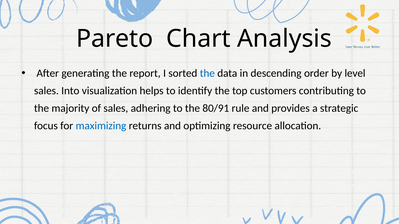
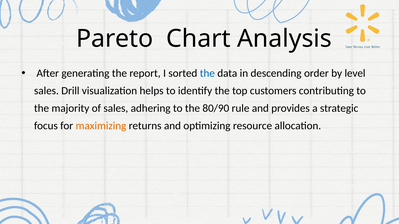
Into: Into -> Drill (70, 91)
80/91: 80/91 -> 80/90 (216, 108)
maximizing colour: blue -> orange (101, 126)
